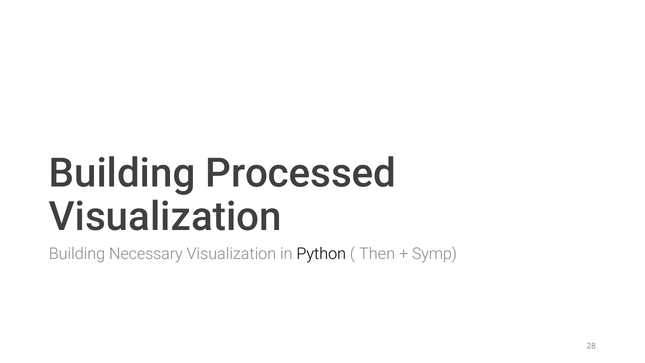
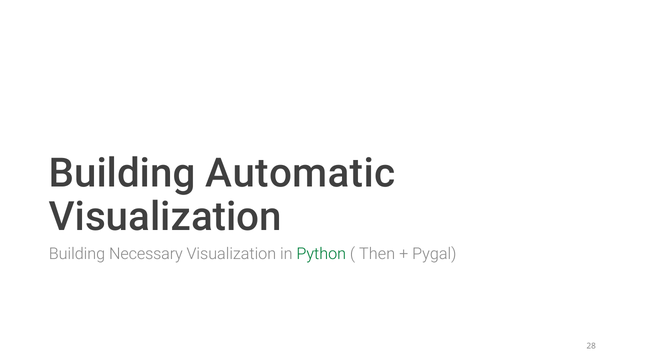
Processed: Processed -> Automatic (300, 173)
Python colour: black -> green (321, 254)
Symp: Symp -> Pygal (434, 254)
